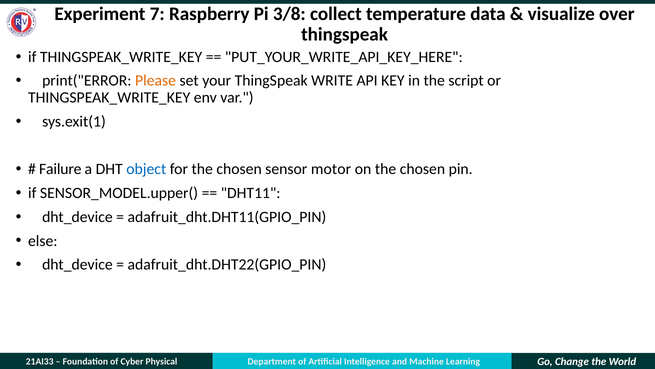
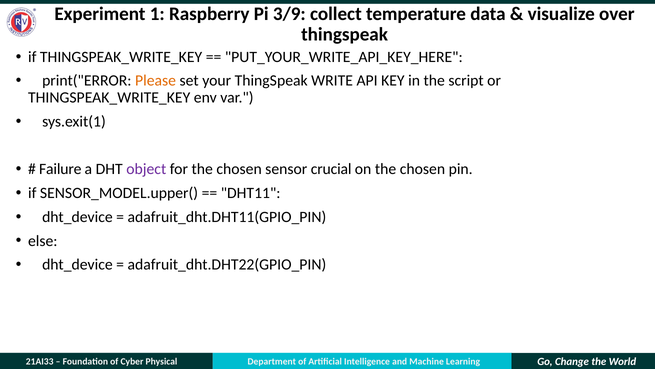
7: 7 -> 1 (157, 14)
3/8: 3/8 -> 3/9 (289, 14)
object colour: blue -> purple (146, 169)
motor: motor -> crucial (331, 169)
